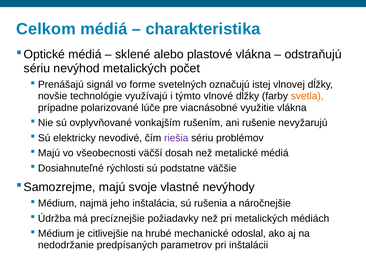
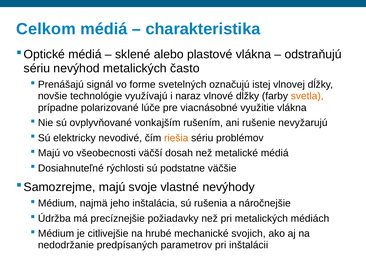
počet: počet -> často (185, 68)
týmto: týmto -> naraz (188, 96)
riešia colour: purple -> orange (176, 138)
odoslal: odoslal -> svojich (249, 234)
